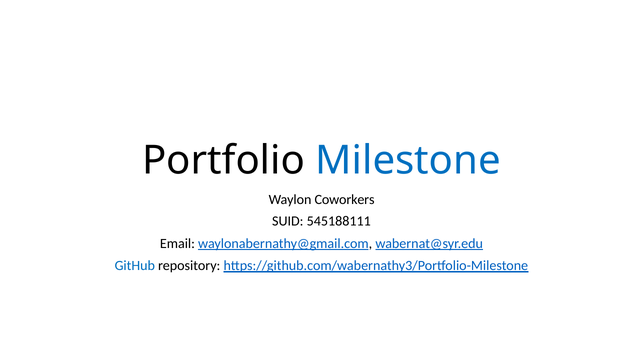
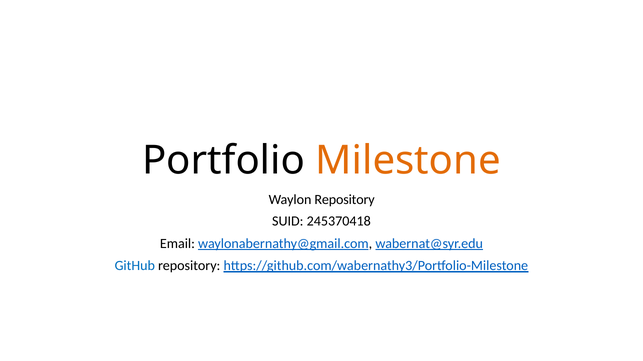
Milestone colour: blue -> orange (408, 161)
Waylon Coworkers: Coworkers -> Repository (345, 200)
545188111: 545188111 -> 245370418 (339, 222)
